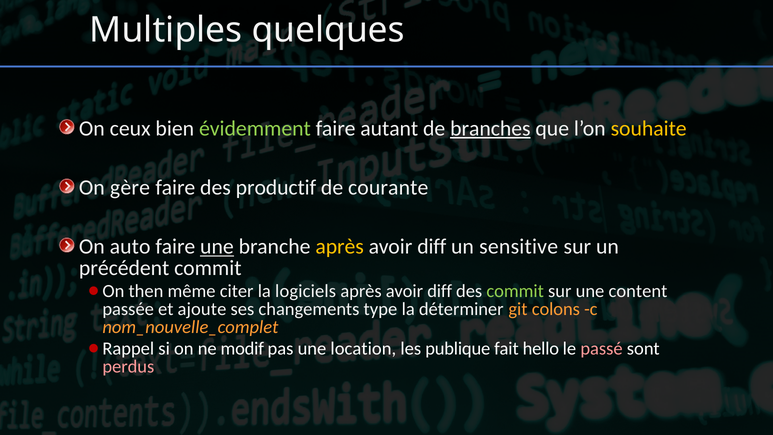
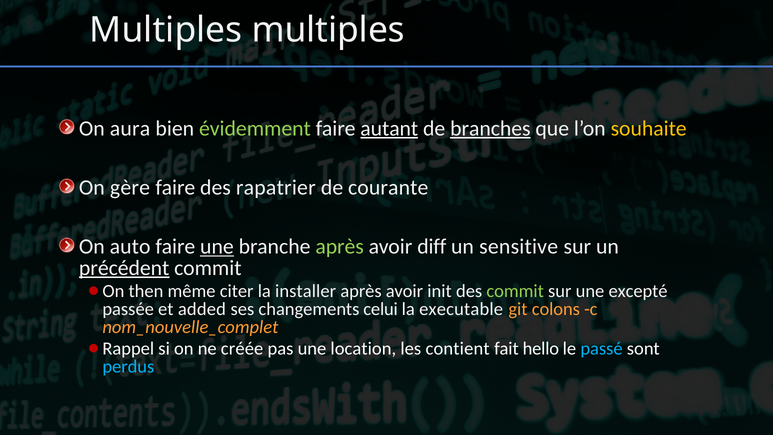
Multiples quelques: quelques -> multiples (328, 30)
ceux: ceux -> aura (130, 128)
autant underline: none -> present (389, 128)
productif: productif -> rapatrier (276, 187)
après colour: yellow -> light green (340, 247)
précédent underline: none -> present (124, 268)
logiciels: logiciels -> installer (306, 291)
diff: diff -> init (440, 291)
content: content -> excepté (638, 291)
ajoute: ajoute -> added (202, 309)
type: type -> celui (381, 309)
déterminer: déterminer -> executable (461, 309)
modif: modif -> créée (242, 349)
publique: publique -> contient (458, 349)
passé colour: pink -> light blue (602, 349)
perdus colour: pink -> light blue (128, 367)
